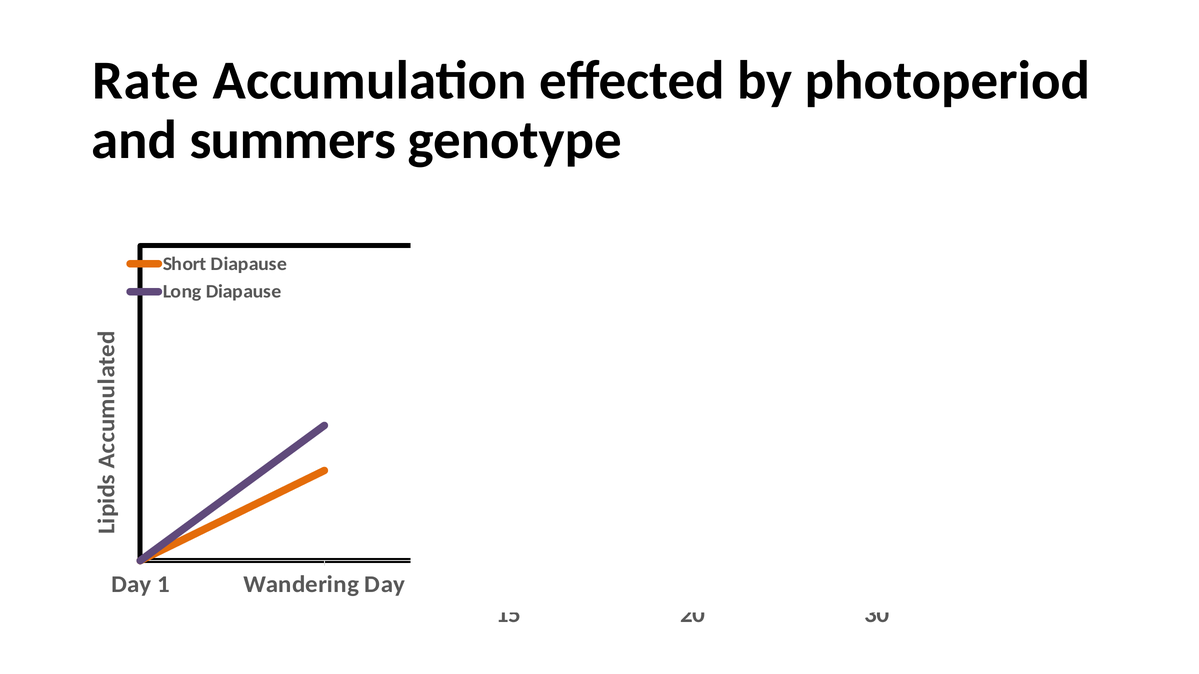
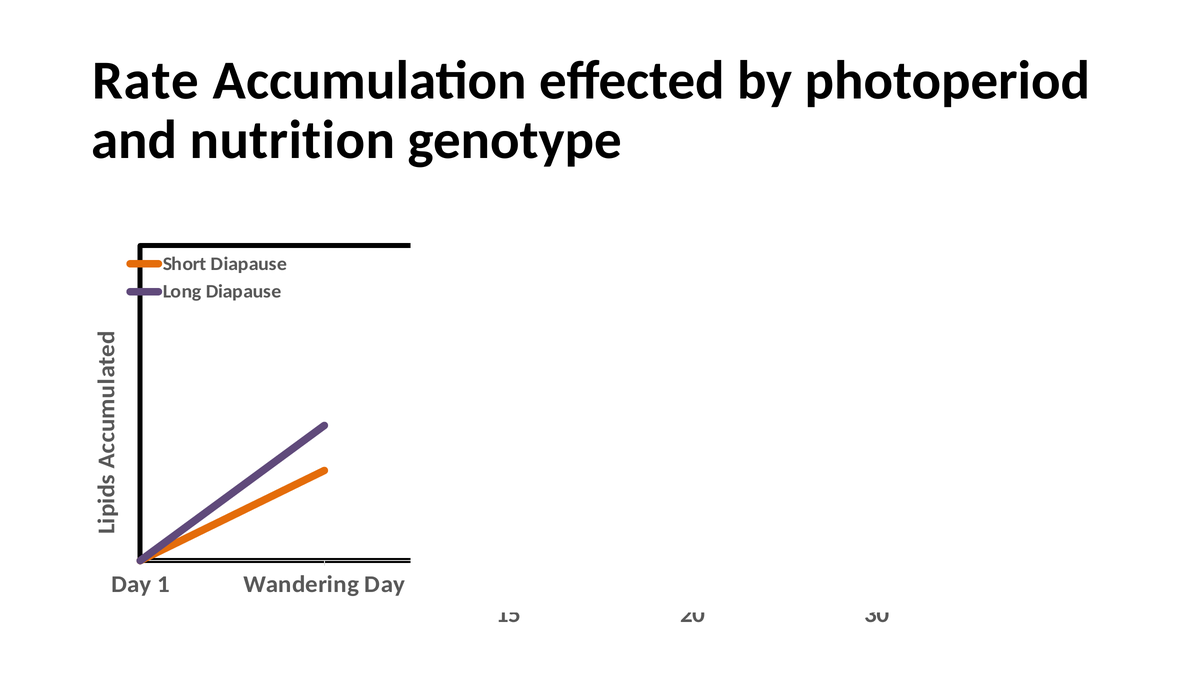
summers: summers -> nutrition (292, 140)
